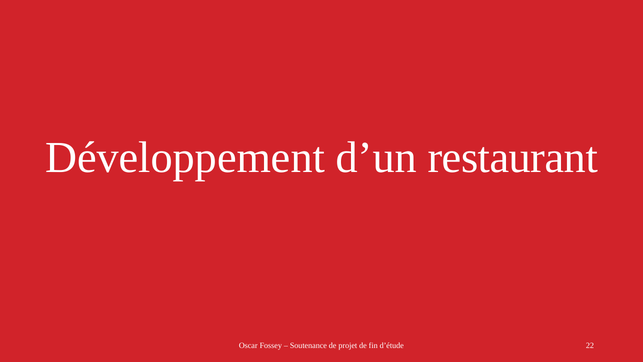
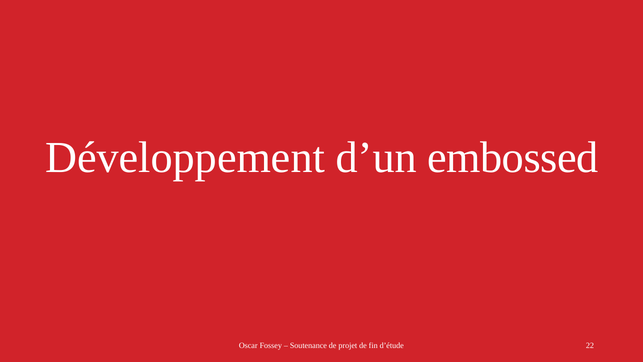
restaurant: restaurant -> embossed (513, 158)
